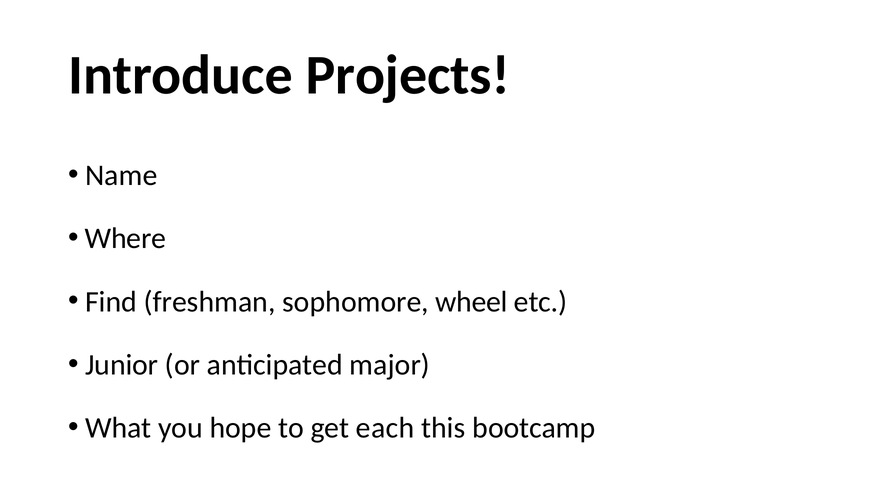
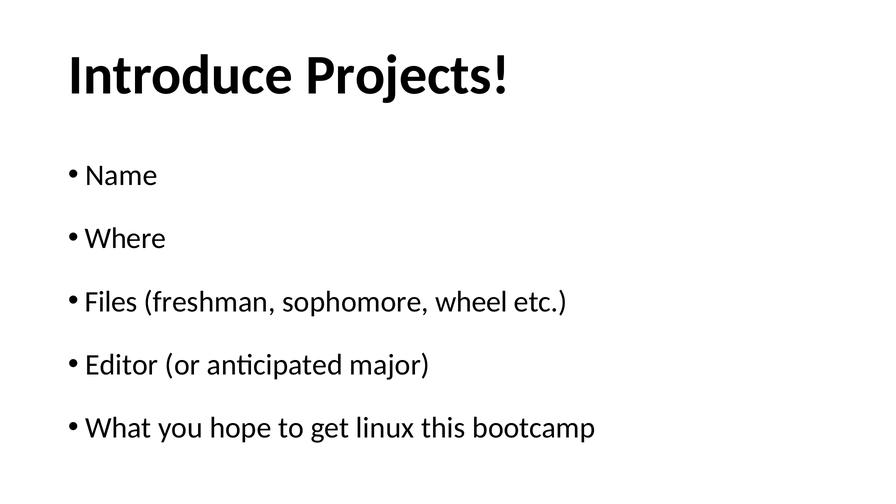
Find: Find -> Files (111, 302)
Junior: Junior -> Editor (122, 365)
each: each -> linux (385, 428)
